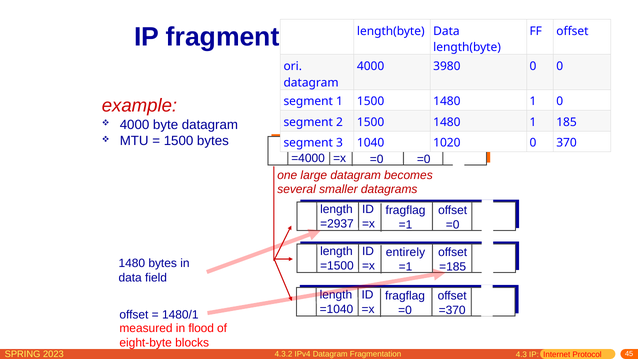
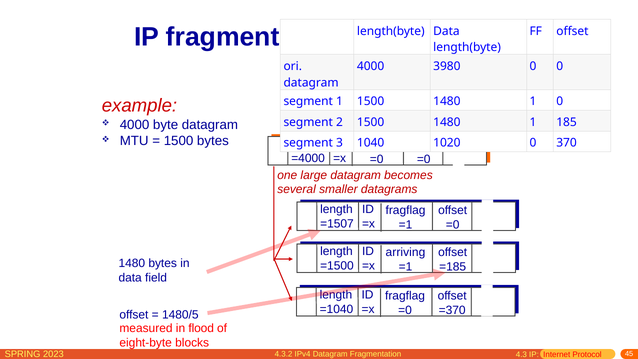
=2937: =2937 -> =1507 (337, 224)
entirely: entirely -> arriving (405, 252)
1480/1: 1480/1 -> 1480/5 (180, 315)
